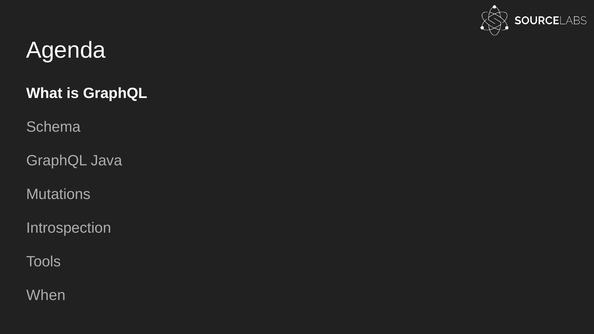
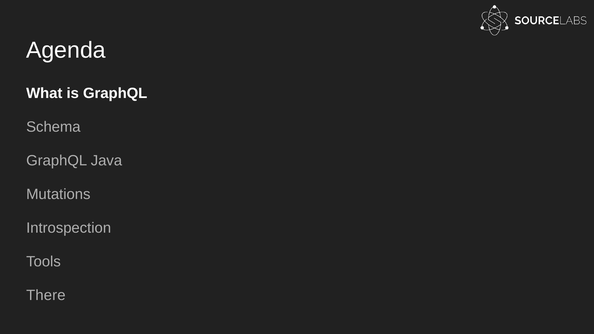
When: When -> There (46, 295)
